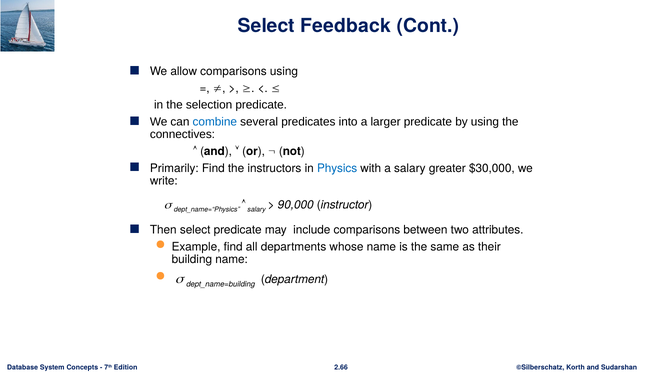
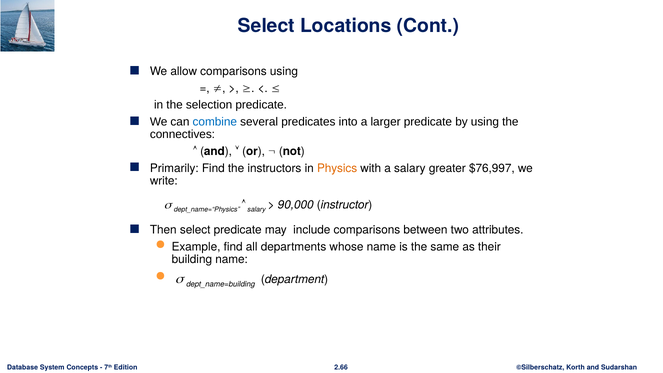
Feedback: Feedback -> Locations (346, 26)
Physics colour: blue -> orange (337, 168)
$30,000: $30,000 -> $76,997 (492, 168)
